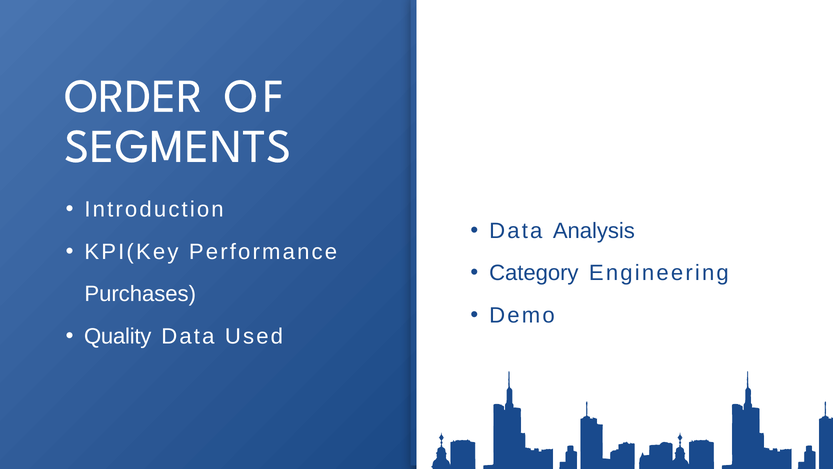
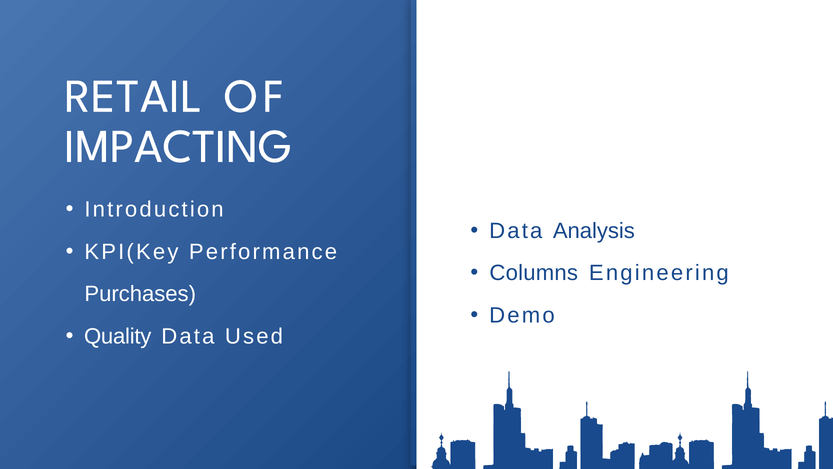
ORDER: ORDER -> RETAIL (133, 96)
SEGMENTS: SEGMENTS -> IMPACTING (178, 146)
Category: Category -> Columns (534, 273)
